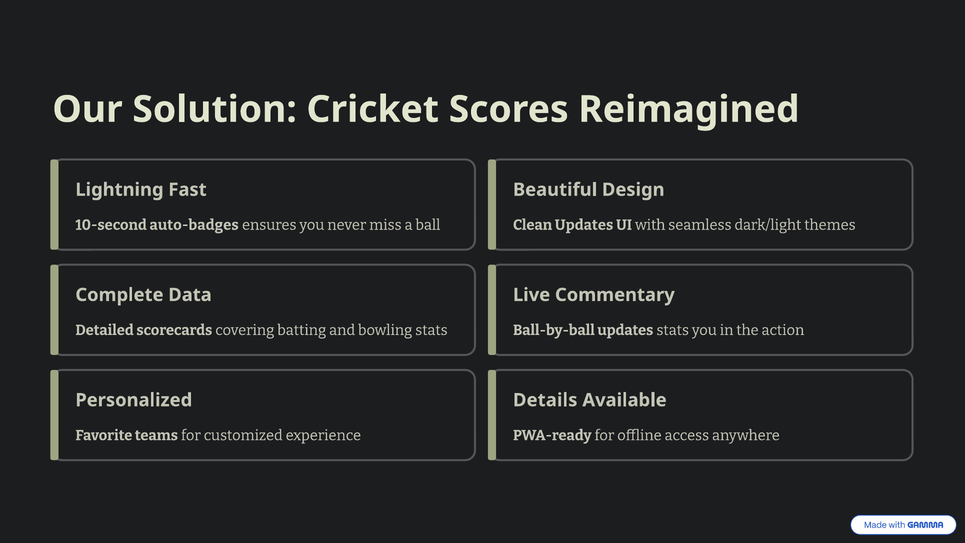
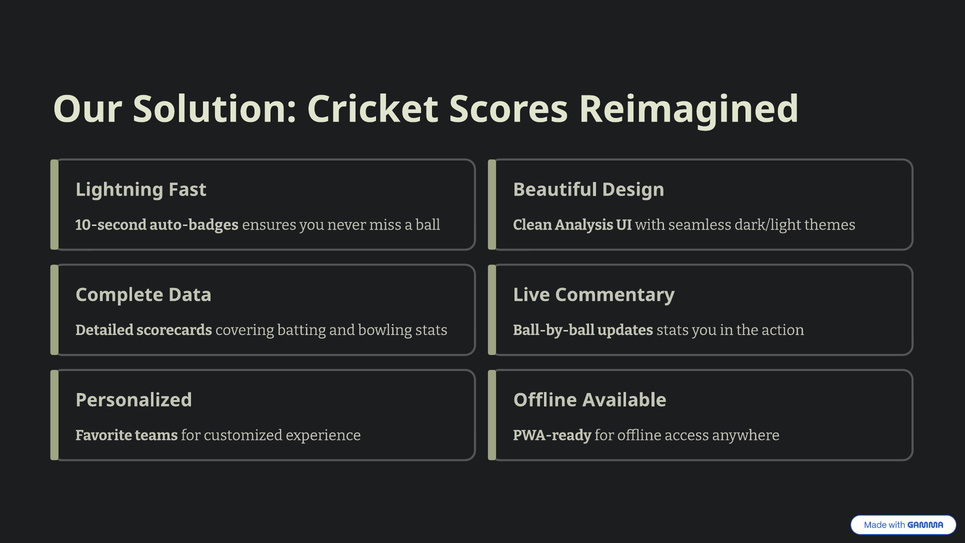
Clean Updates: Updates -> Analysis (584, 225)
Details: Details -> Offline (545, 400)
